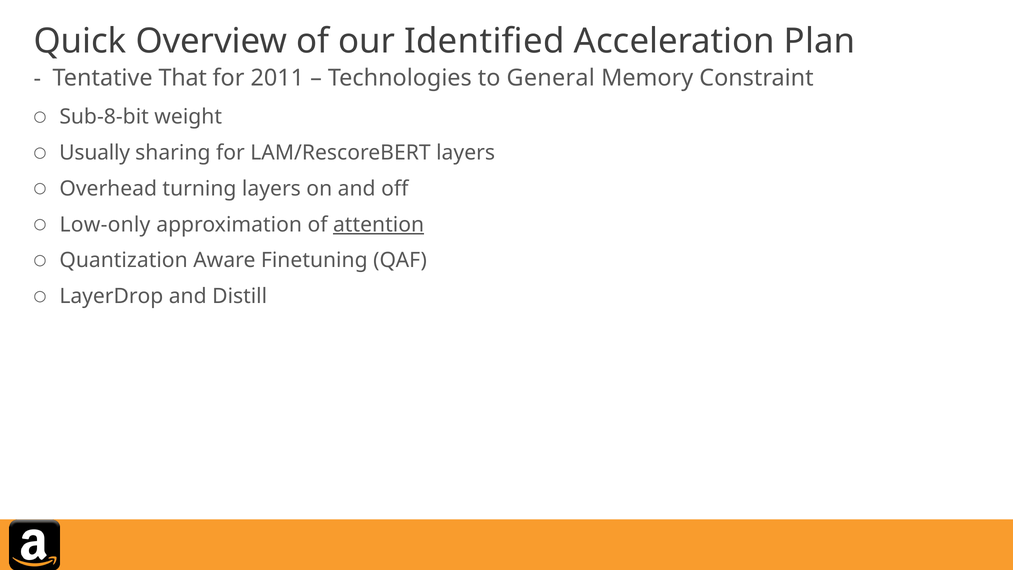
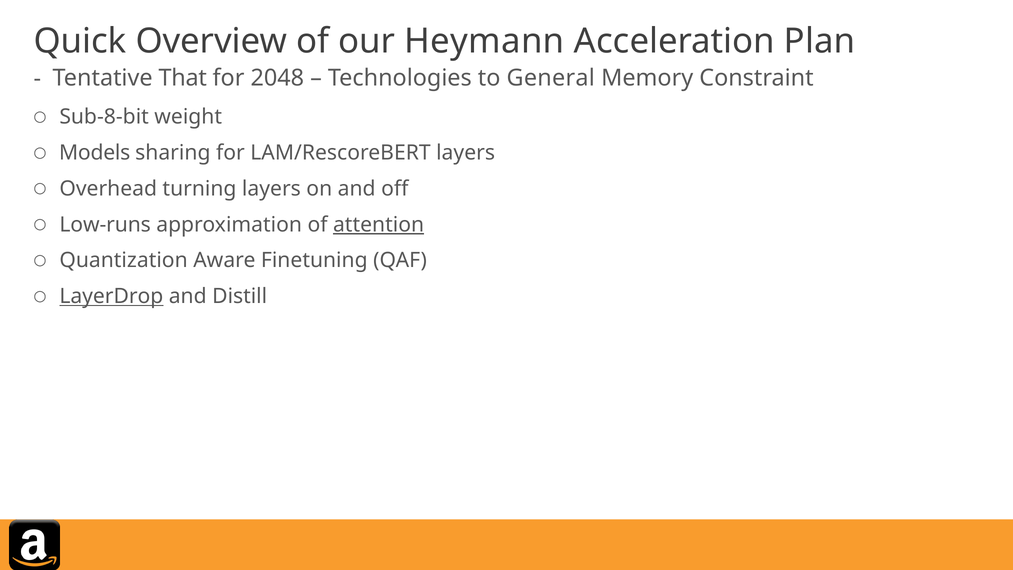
Identified: Identified -> Heymann (484, 41)
2011: 2011 -> 2048 (277, 78)
Usually: Usually -> Models (95, 153)
Low-only: Low-only -> Low-runs (105, 225)
LayerDrop underline: none -> present (111, 296)
